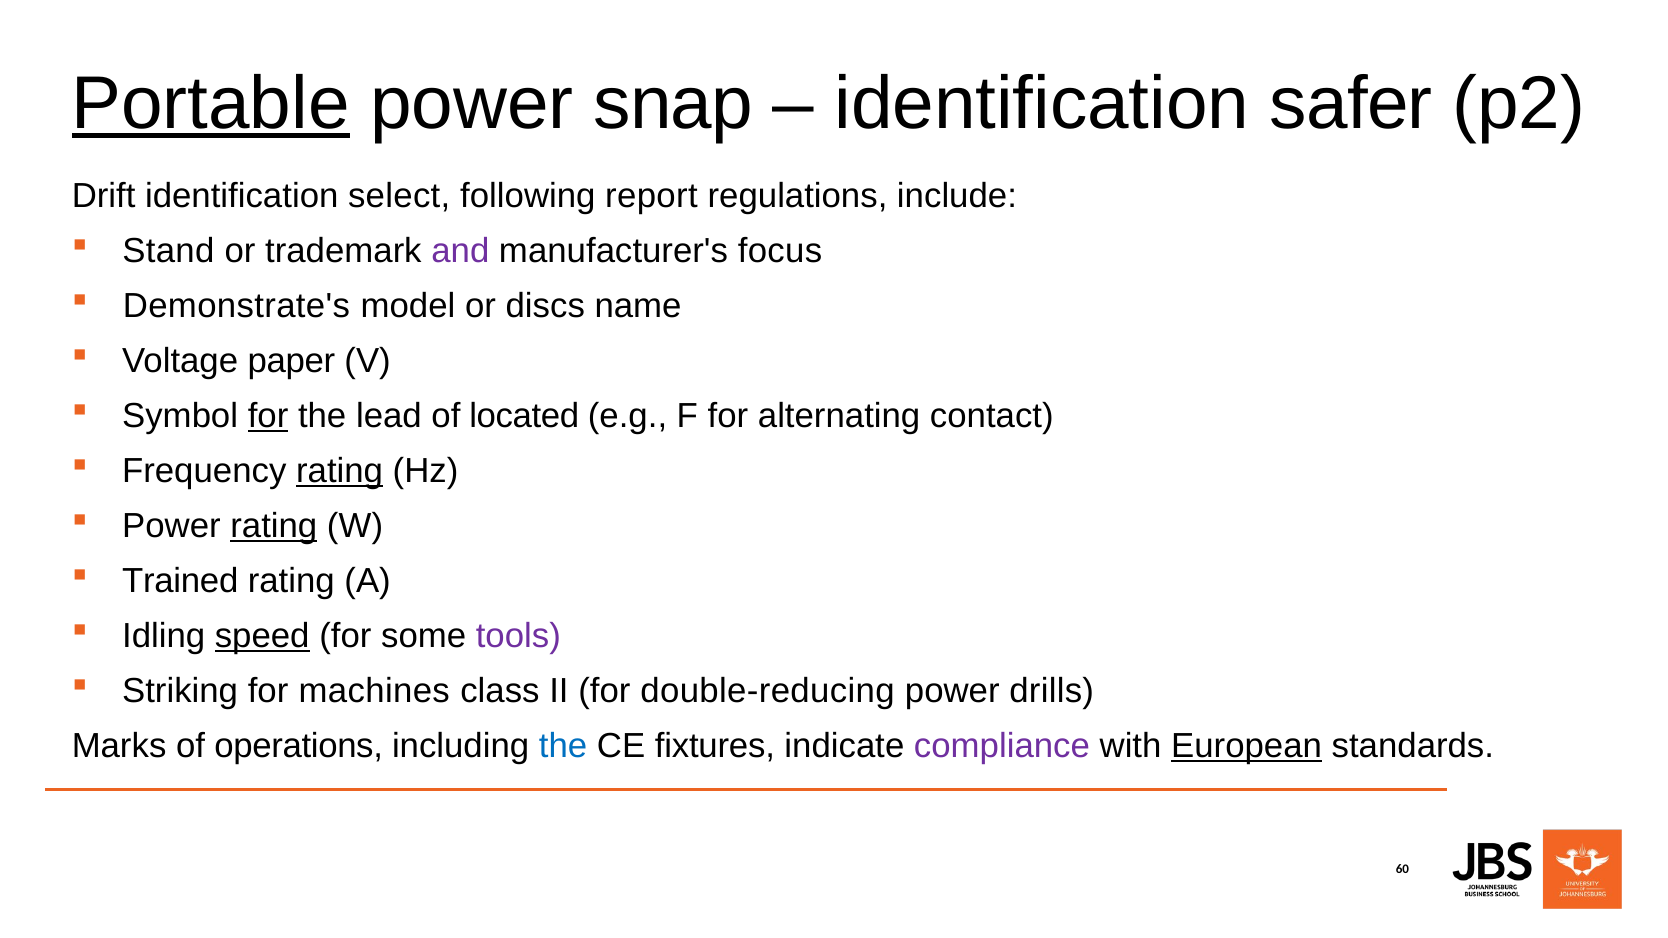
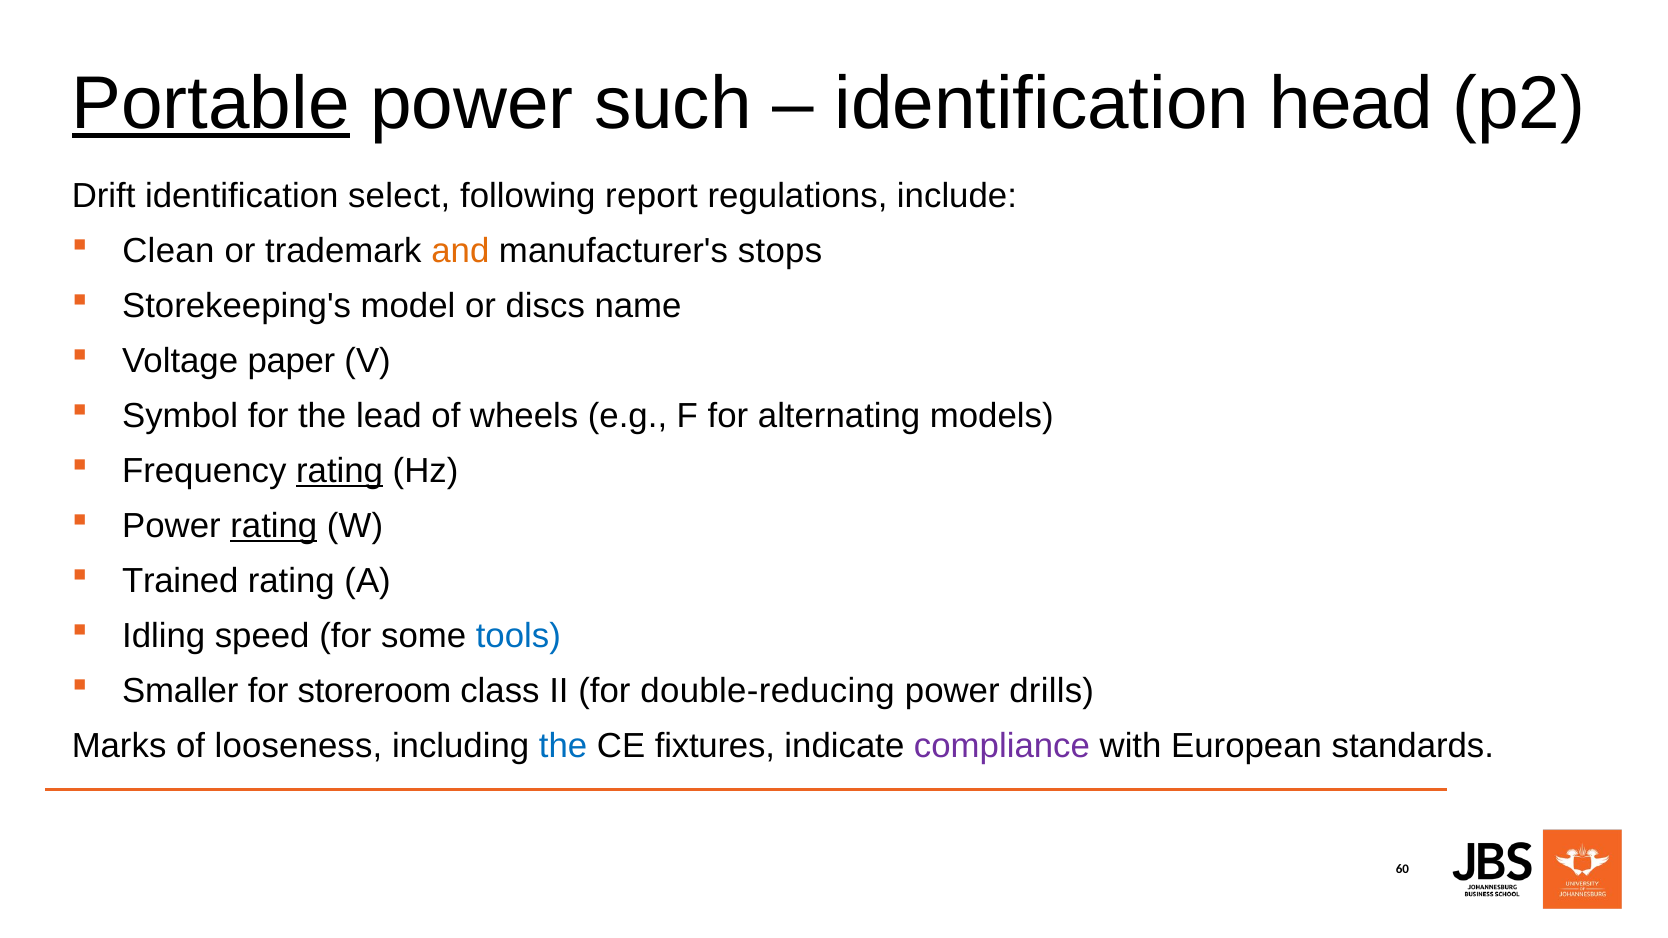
snap: snap -> such (673, 103)
safer: safer -> head (1351, 103)
Stand: Stand -> Clean (168, 251)
and colour: purple -> orange (460, 251)
focus: focus -> stops (780, 251)
Demonstrate's: Demonstrate's -> Storekeeping's (237, 306)
for underline: present -> none (268, 416)
located: located -> wheels (524, 416)
contact: contact -> models (992, 416)
speed underline: present -> none (262, 636)
tools colour: purple -> blue (518, 636)
Striking: Striking -> Smaller (180, 691)
machines: machines -> storeroom (375, 691)
operations: operations -> looseness (298, 746)
European underline: present -> none (1247, 746)
